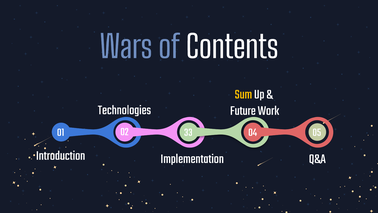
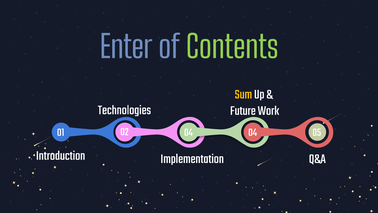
Wars: Wars -> Enter (126, 48)
Contents colour: white -> light green (232, 48)
01 33: 33 -> 04 (188, 132)
